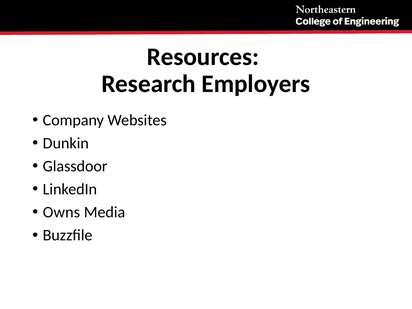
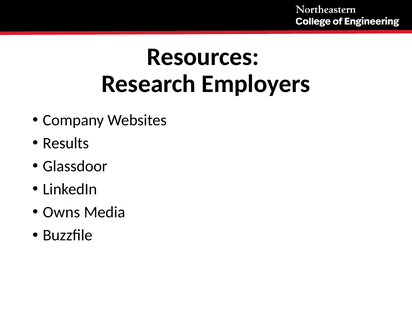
Dunkin: Dunkin -> Results (66, 143)
